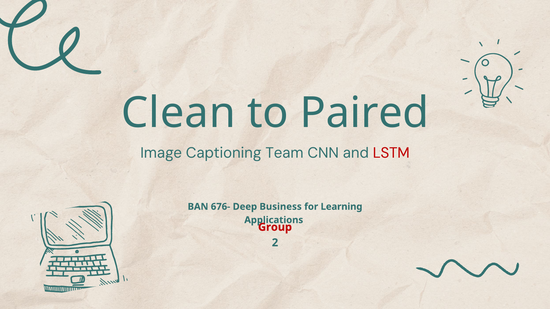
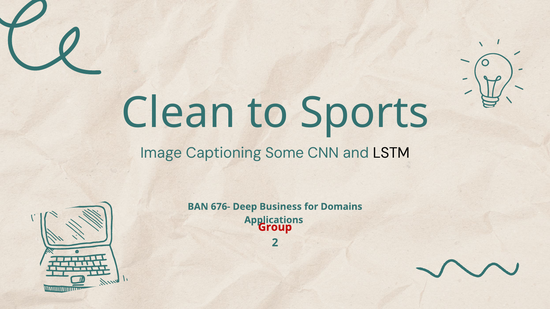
Paired: Paired -> Sports (364, 113)
Team: Team -> Some (285, 153)
LSTM colour: red -> black (391, 153)
Learning: Learning -> Domains (341, 207)
